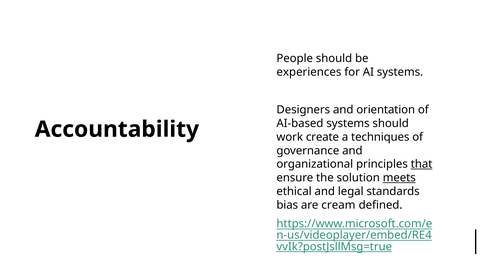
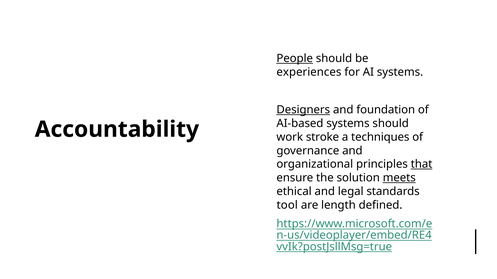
People underline: none -> present (295, 59)
Designers underline: none -> present (303, 110)
orientation: orientation -> foundation (386, 110)
create: create -> stroke (322, 137)
bias: bias -> tool (287, 206)
cream: cream -> length (338, 206)
